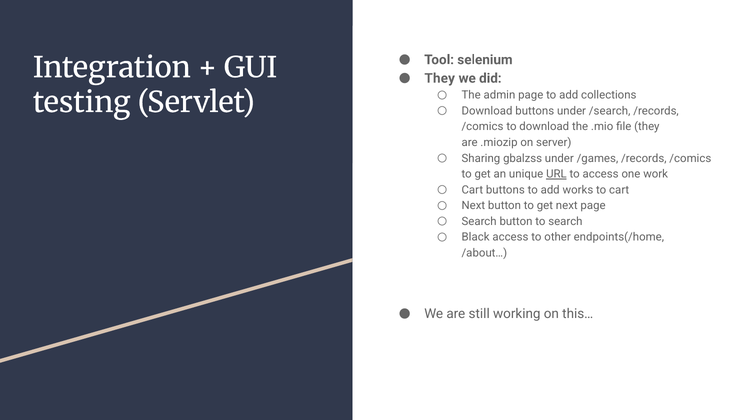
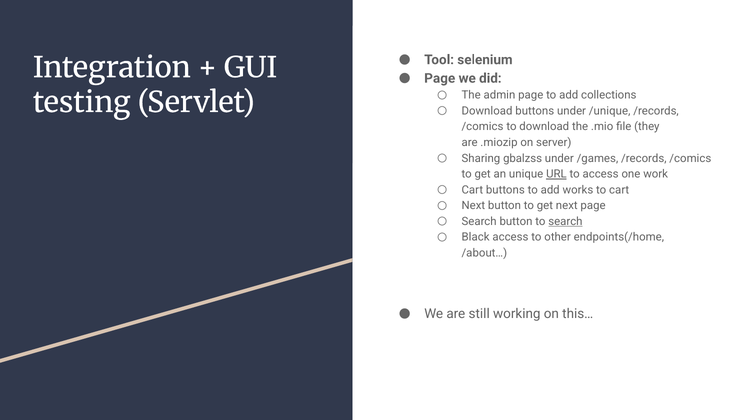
They: They -> Page (440, 78)
/search: /search -> /unique (610, 111)
search underline: none -> present (565, 222)
